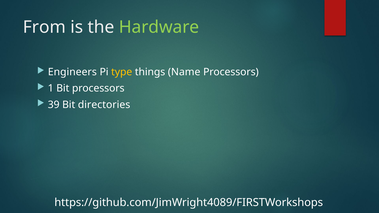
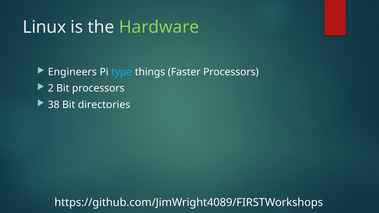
From: From -> Linux (44, 27)
type colour: yellow -> light blue (122, 72)
Name: Name -> Faster (184, 72)
1: 1 -> 2 (51, 88)
39: 39 -> 38 (54, 105)
